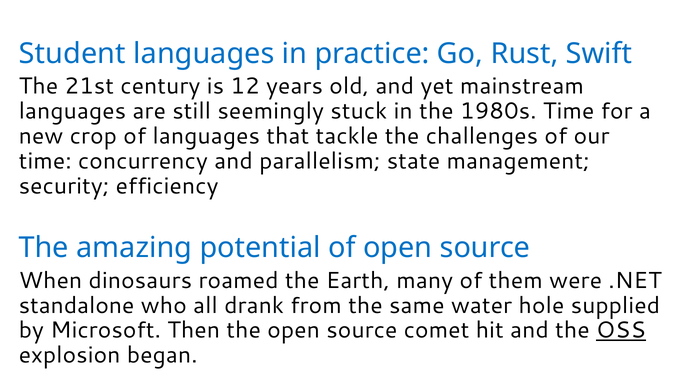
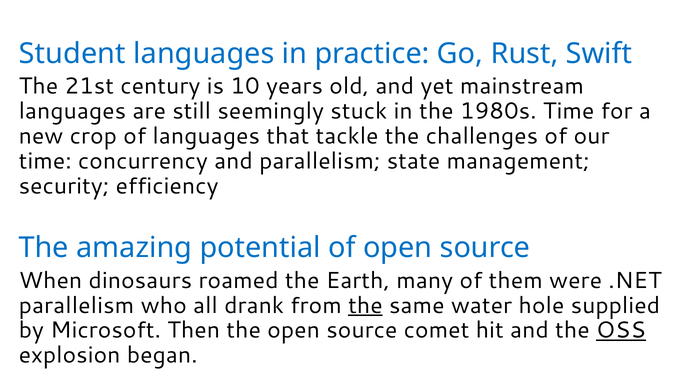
12: 12 -> 10 (245, 86)
standalone: standalone -> parallelism (76, 305)
the underline: none -> present (365, 305)
